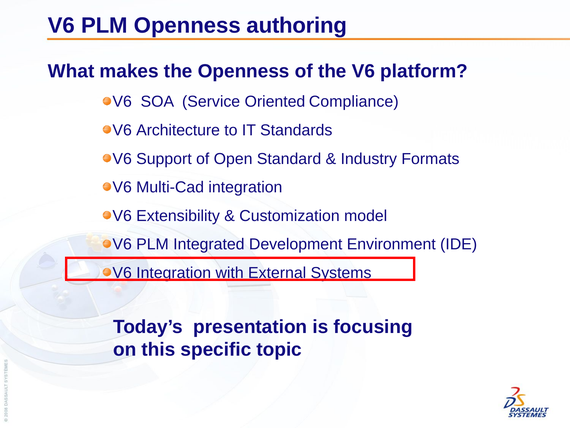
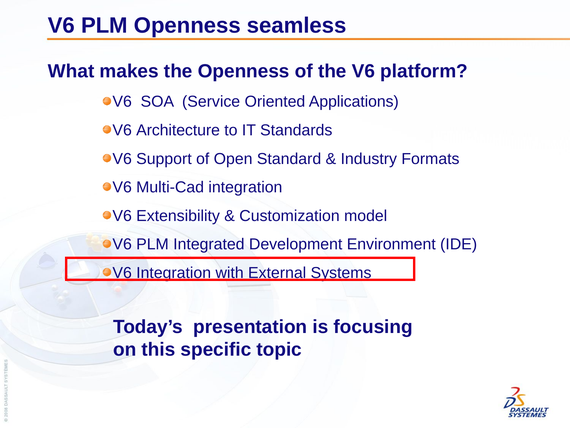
authoring: authoring -> seamless (297, 25)
Compliance: Compliance -> Applications (354, 102)
